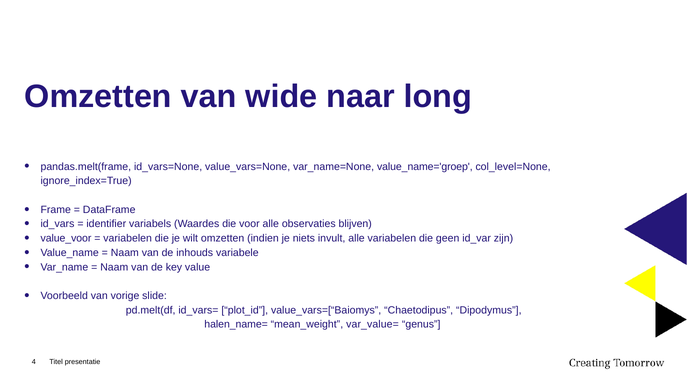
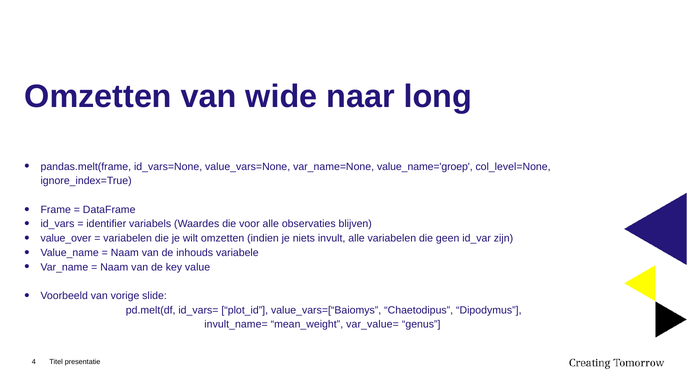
value_voor: value_voor -> value_over (66, 239)
halen_name=: halen_name= -> invult_name= (236, 325)
